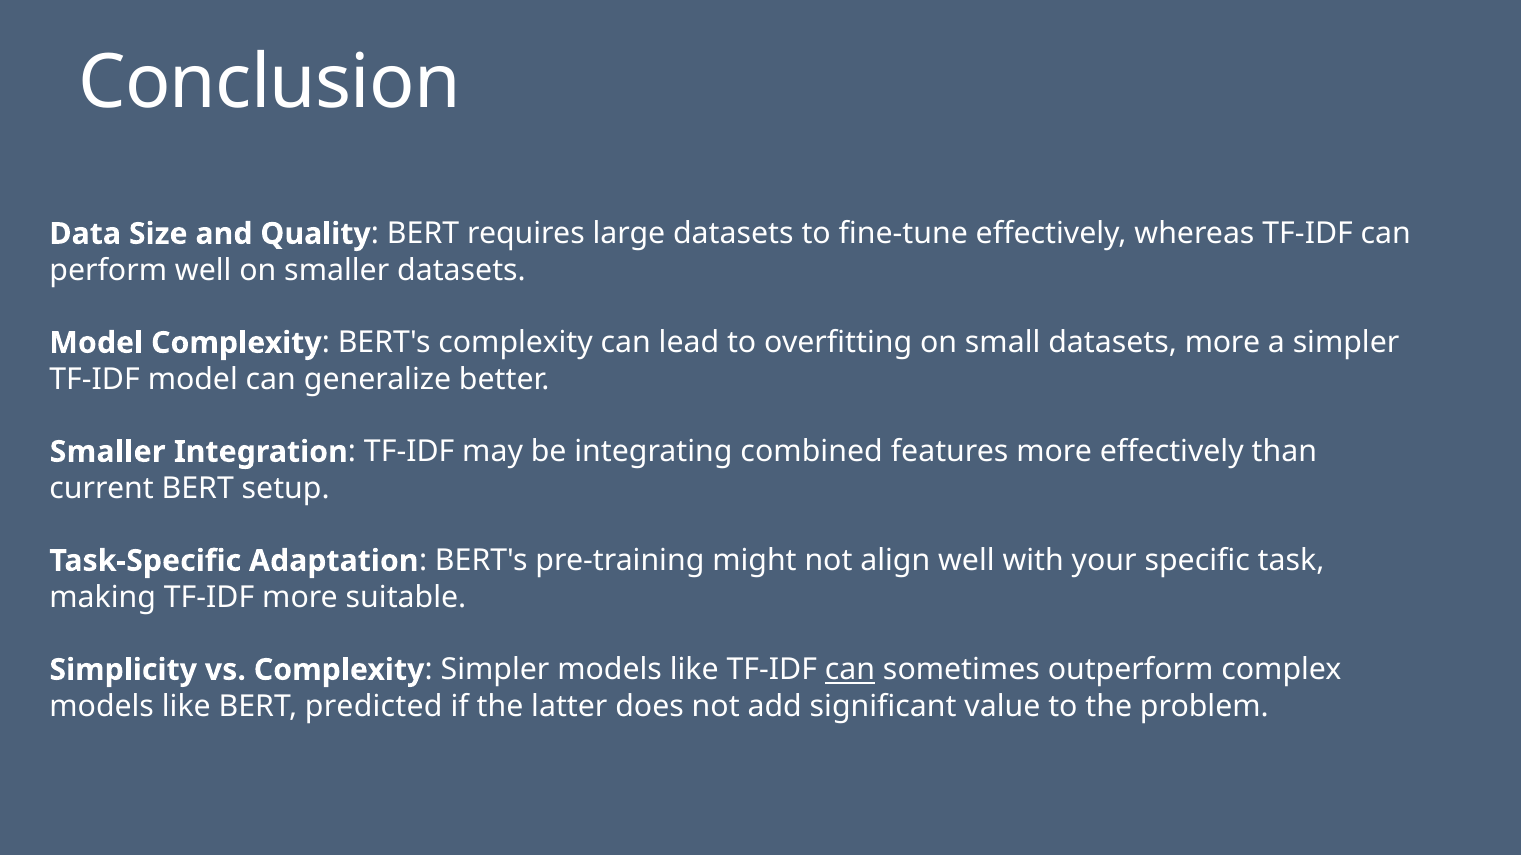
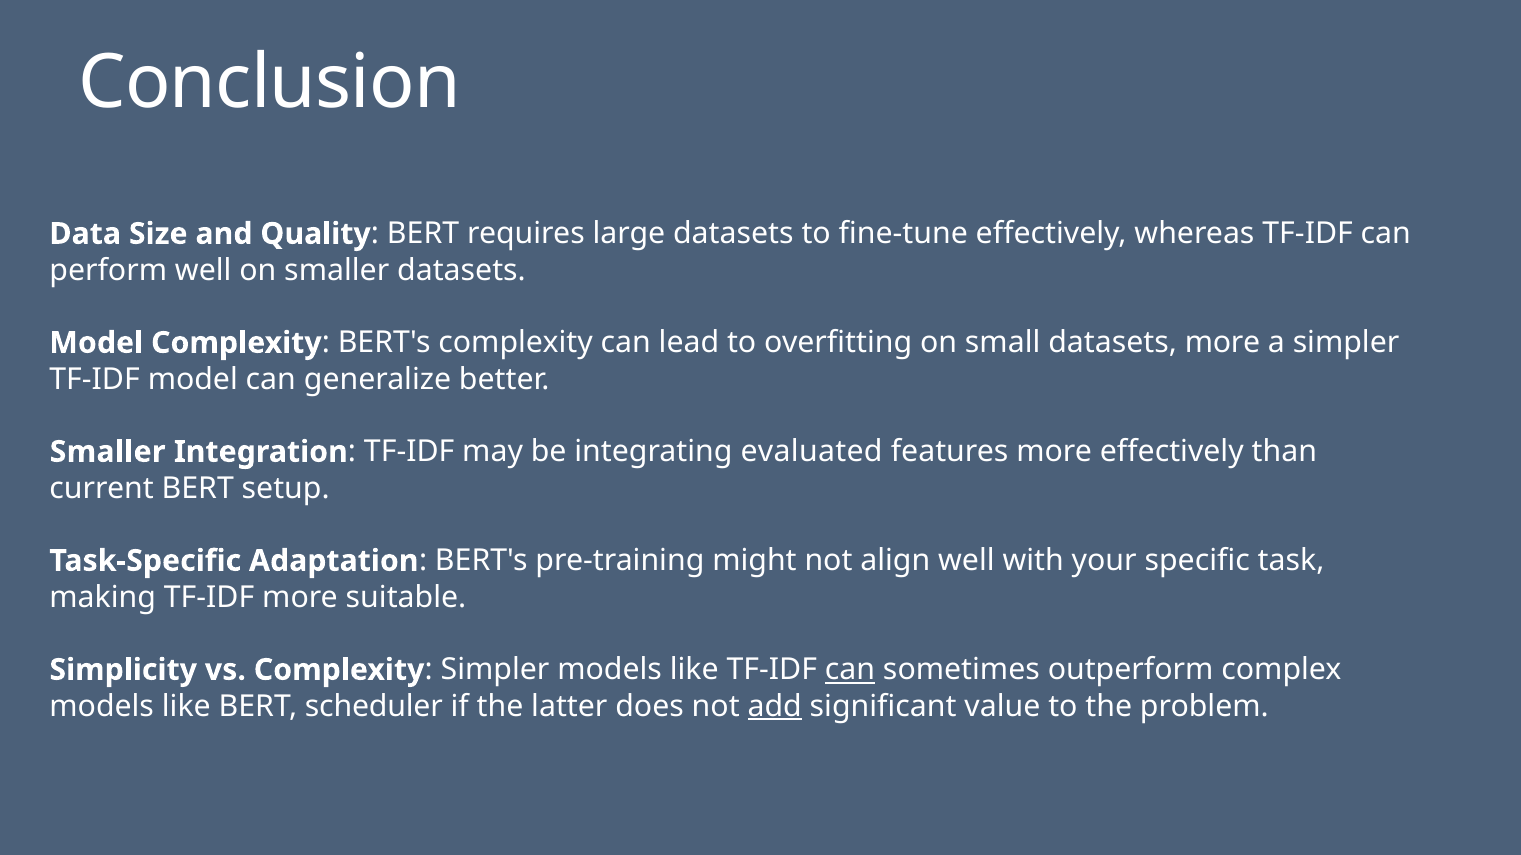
combined: combined -> evaluated (812, 452)
predicted: predicted -> scheduler (374, 707)
add underline: none -> present (775, 707)
